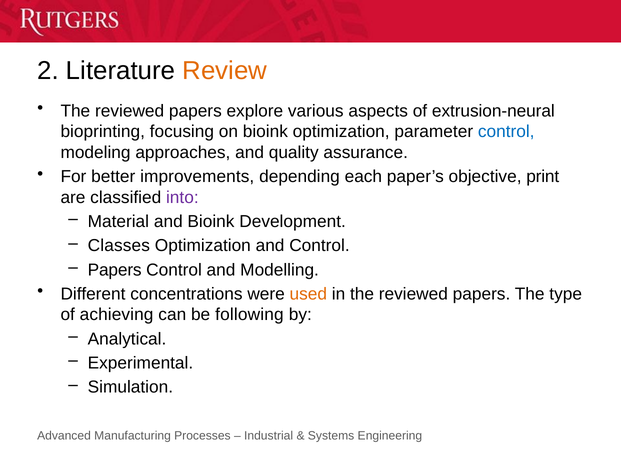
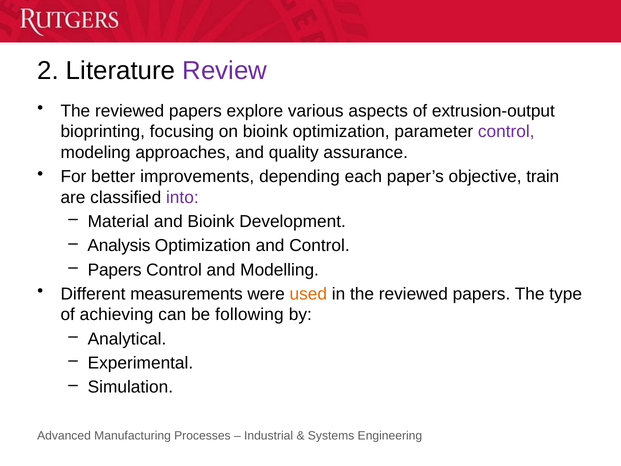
Review colour: orange -> purple (225, 71)
extrusion-neural: extrusion-neural -> extrusion-output (493, 111)
control colour: blue -> purple (506, 132)
print: print -> train (543, 177)
Classes: Classes -> Analysis (119, 246)
concentrations: concentrations -> measurements (186, 294)
